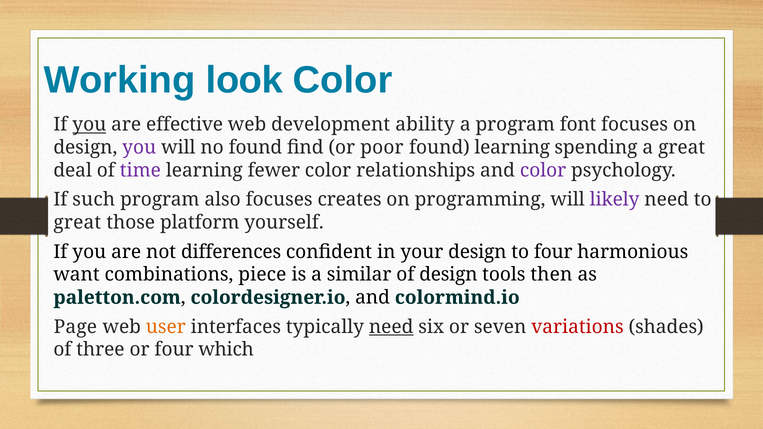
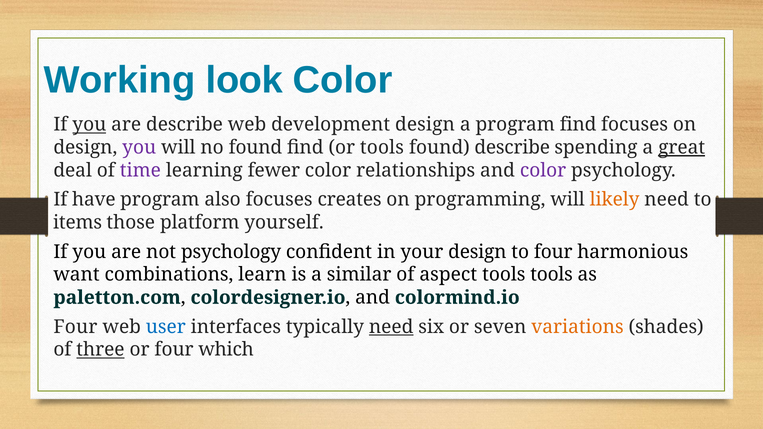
are effective: effective -> describe (185, 125)
development ability: ability -> design (425, 125)
program font: font -> find (578, 125)
or poor: poor -> tools (382, 148)
found learning: learning -> describe (512, 148)
great underline: none -> present (682, 148)
such: such -> have (94, 200)
likely colour: purple -> orange (615, 200)
great: great -> items (78, 223)
not differences: differences -> psychology (231, 252)
piece: piece -> learn (262, 275)
of design: design -> aspect (448, 275)
tools then: then -> tools (552, 275)
Page: Page -> Four (75, 327)
user colour: orange -> blue (166, 327)
variations colour: red -> orange (577, 327)
three underline: none -> present (100, 350)
